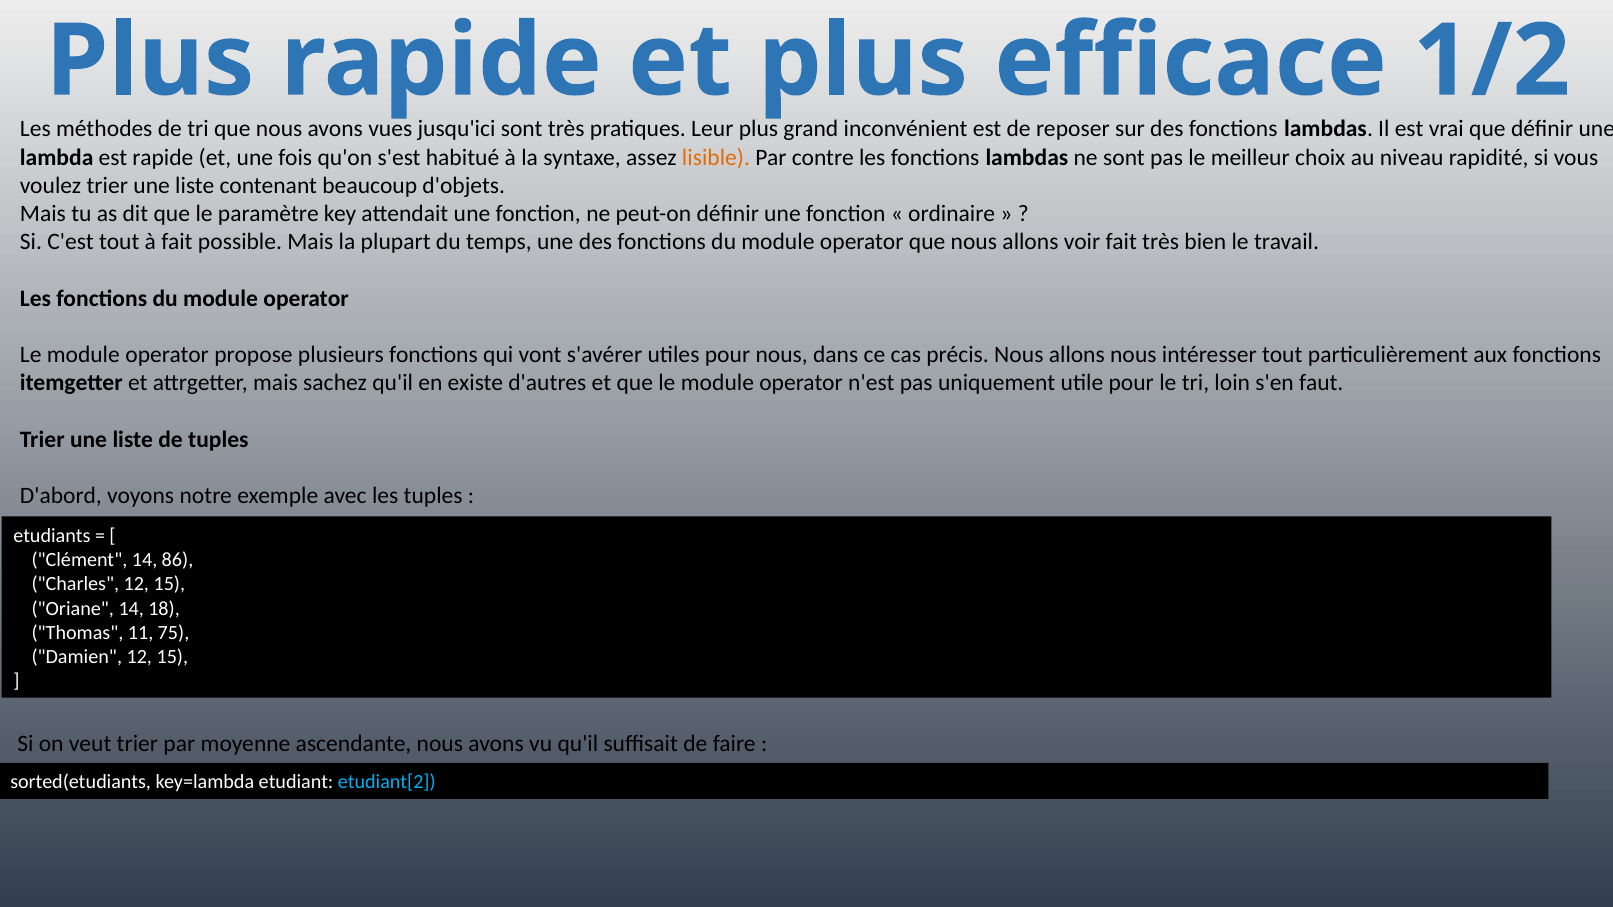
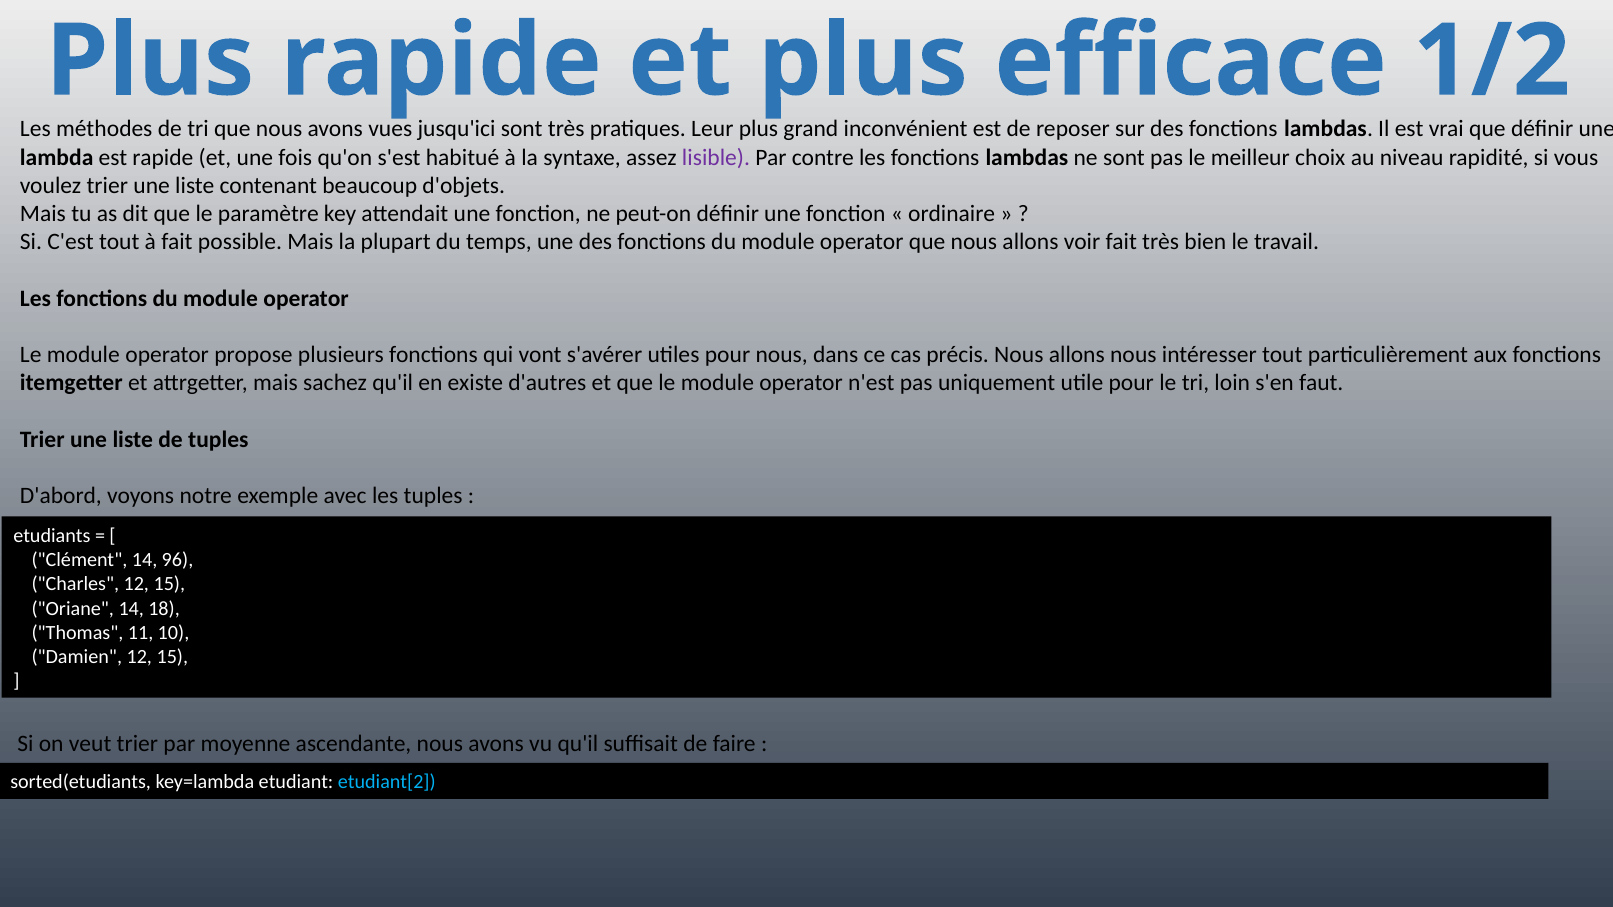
lisible colour: orange -> purple (716, 157)
86: 86 -> 96 (178, 560)
75: 75 -> 10 (174, 633)
